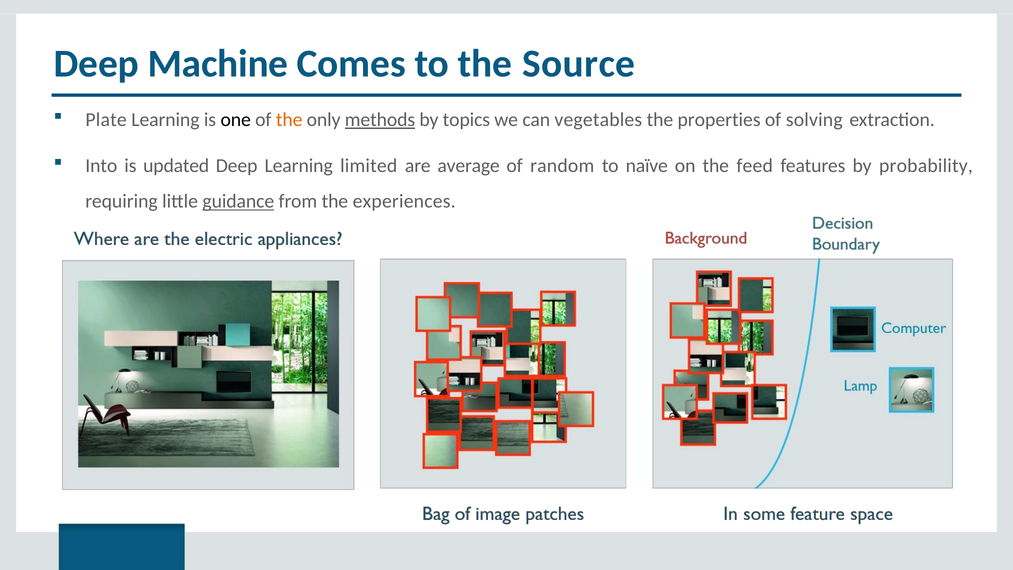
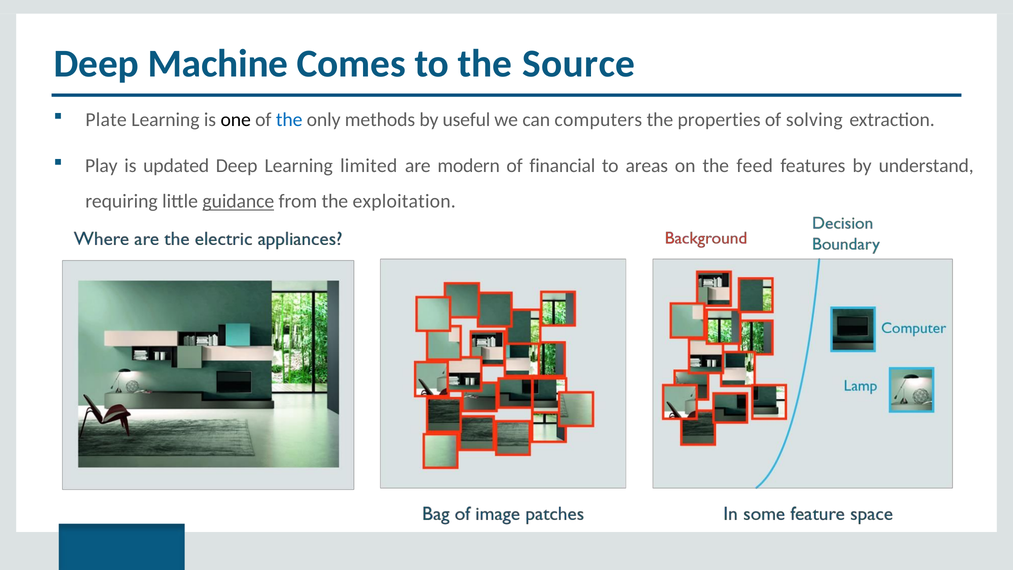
the colour: orange -> blue (289, 120)
methods underline: present -> none (380, 120)
topics: topics -> useful (466, 120)
vegetables: vegetables -> computers (598, 120)
Into: Into -> Play (101, 166)
average: average -> modern (469, 166)
random: random -> financial (562, 166)
naïve: naïve -> areas (647, 166)
probability: probability -> understand (926, 166)
experiences: experiences -> exploitation (404, 201)
